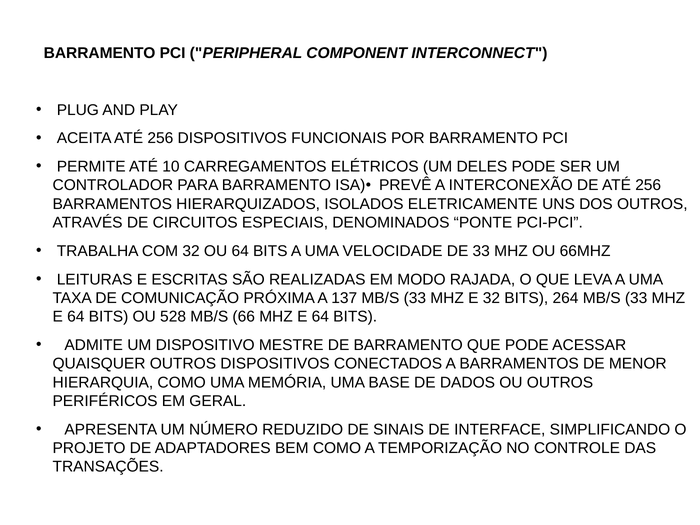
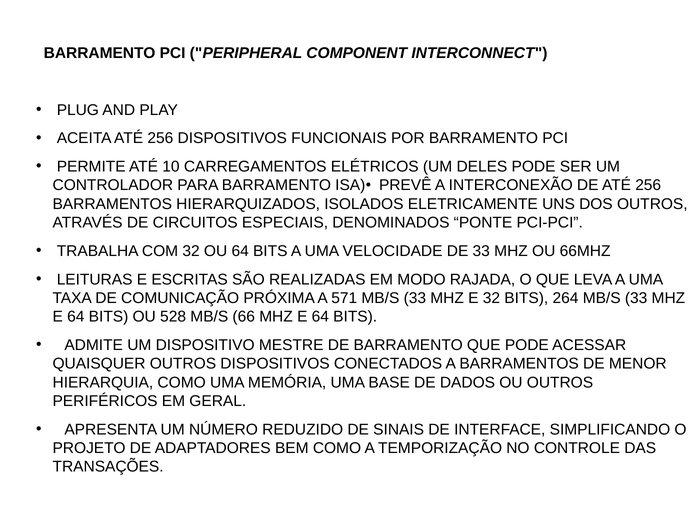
137: 137 -> 571 (344, 298)
